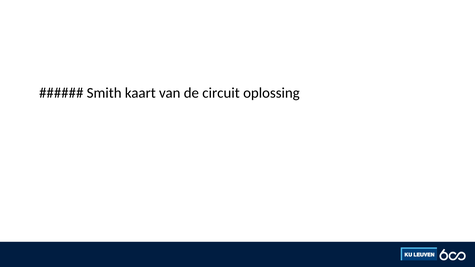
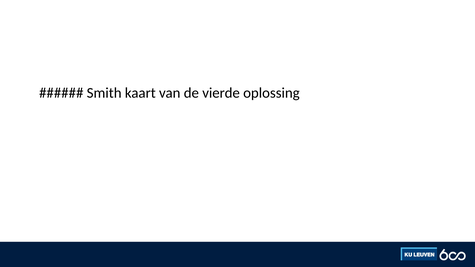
circuit: circuit -> vierde (221, 93)
